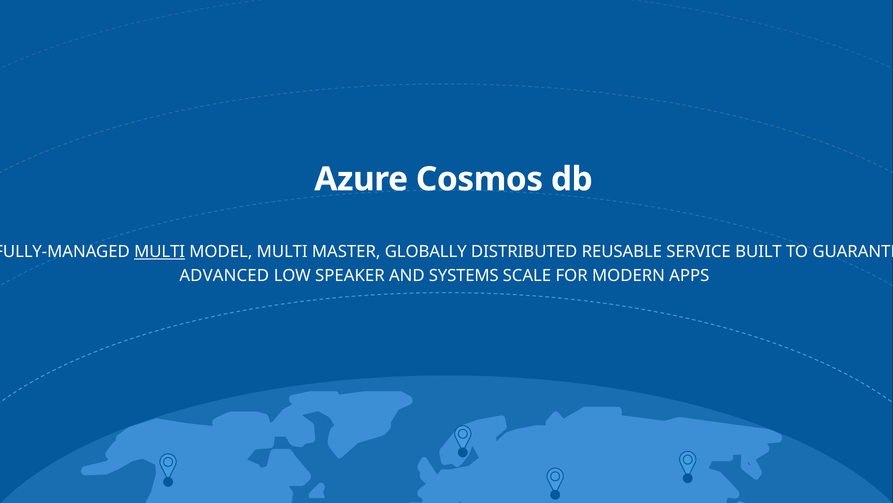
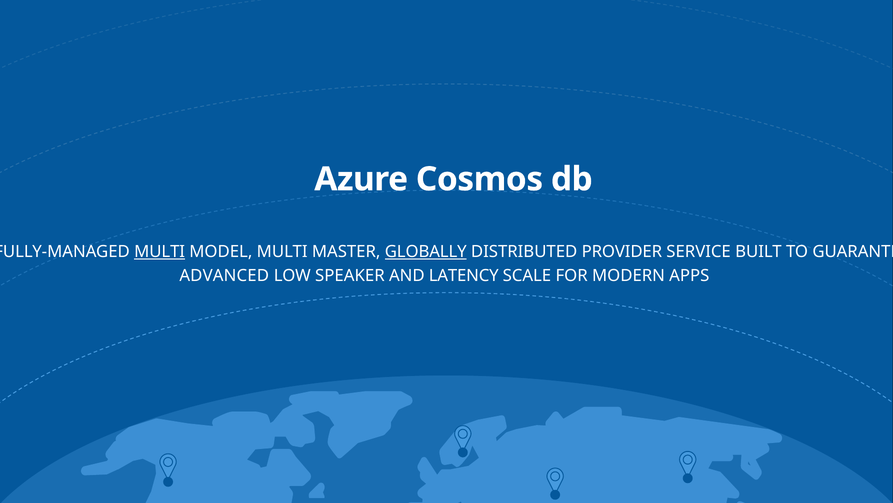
GLOBALLY underline: none -> present (426, 251)
REUSABLE: REUSABLE -> PROVIDER (622, 251)
SYSTEMS: SYSTEMS -> LATENCY (464, 275)
